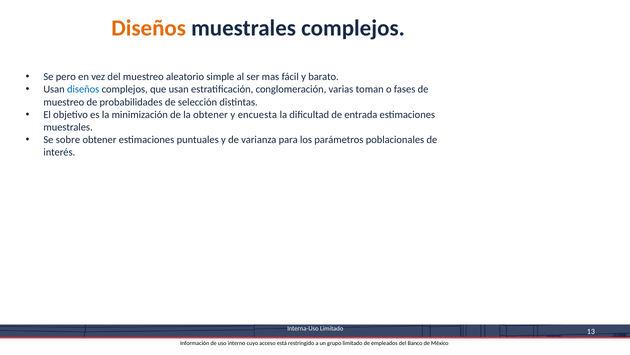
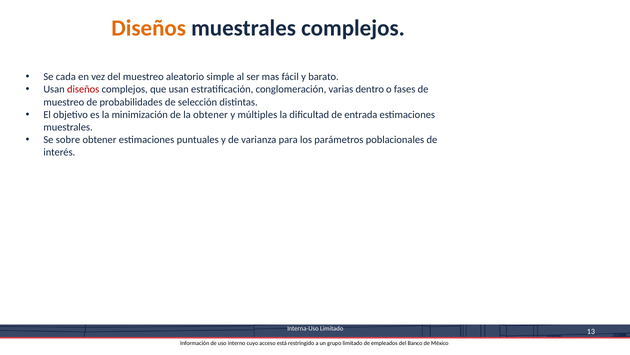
pero: pero -> cada (66, 77)
diseños colour: blue -> red (83, 89)
toman: toman -> dentro (370, 89)
encuesta: encuesta -> múltiples (257, 114)
